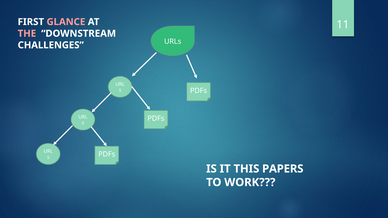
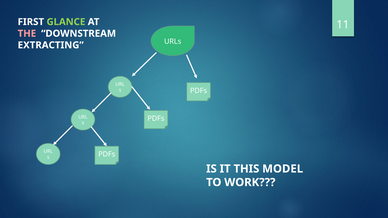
GLANCE colour: pink -> light green (66, 22)
CHALLENGES: CHALLENGES -> EXTRACTING (51, 45)
PAPERS: PAPERS -> MODEL (283, 169)
